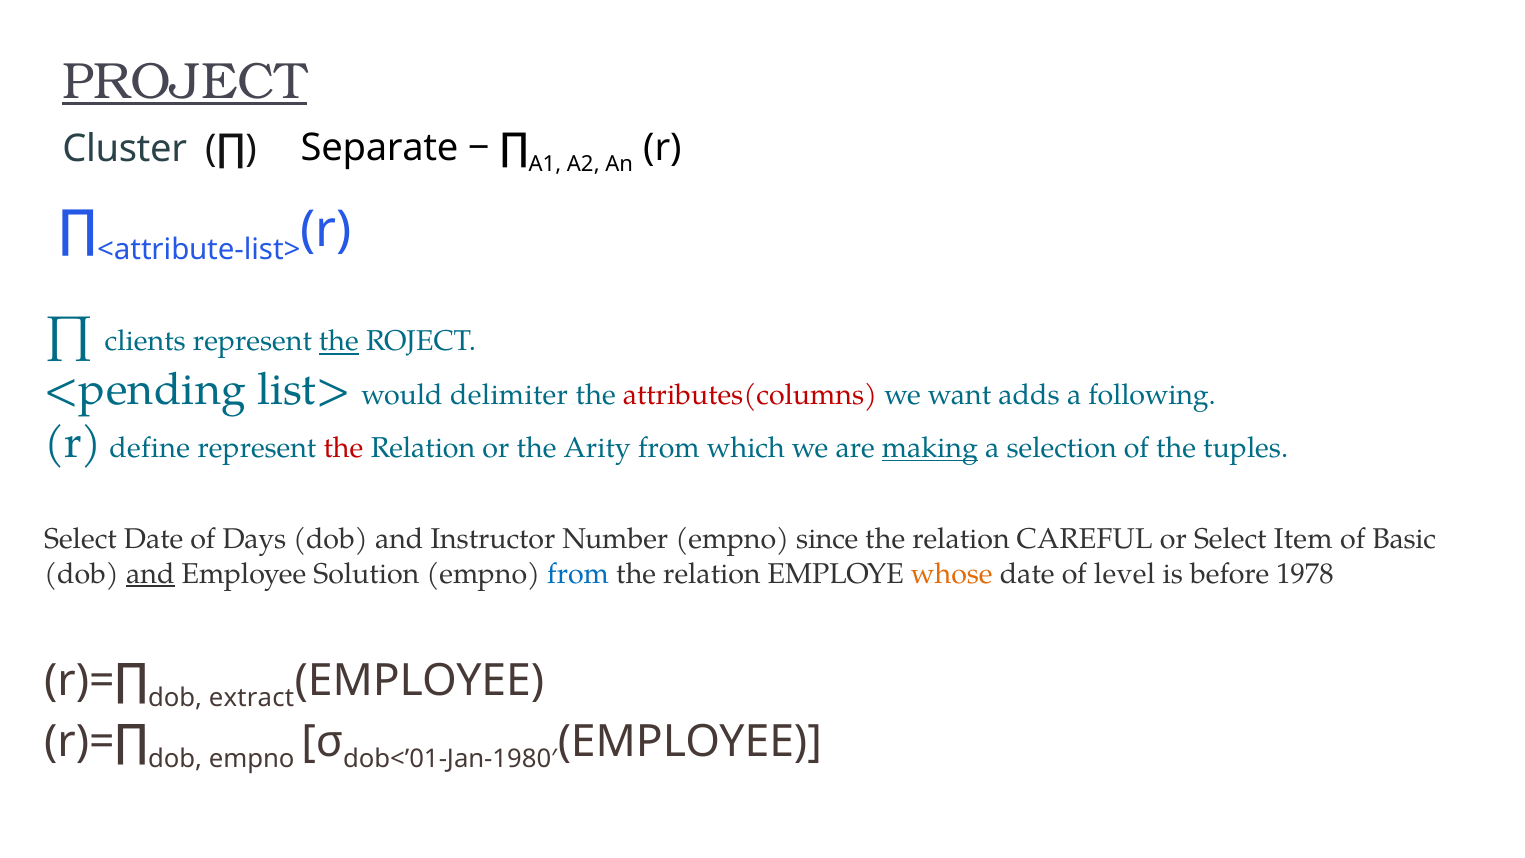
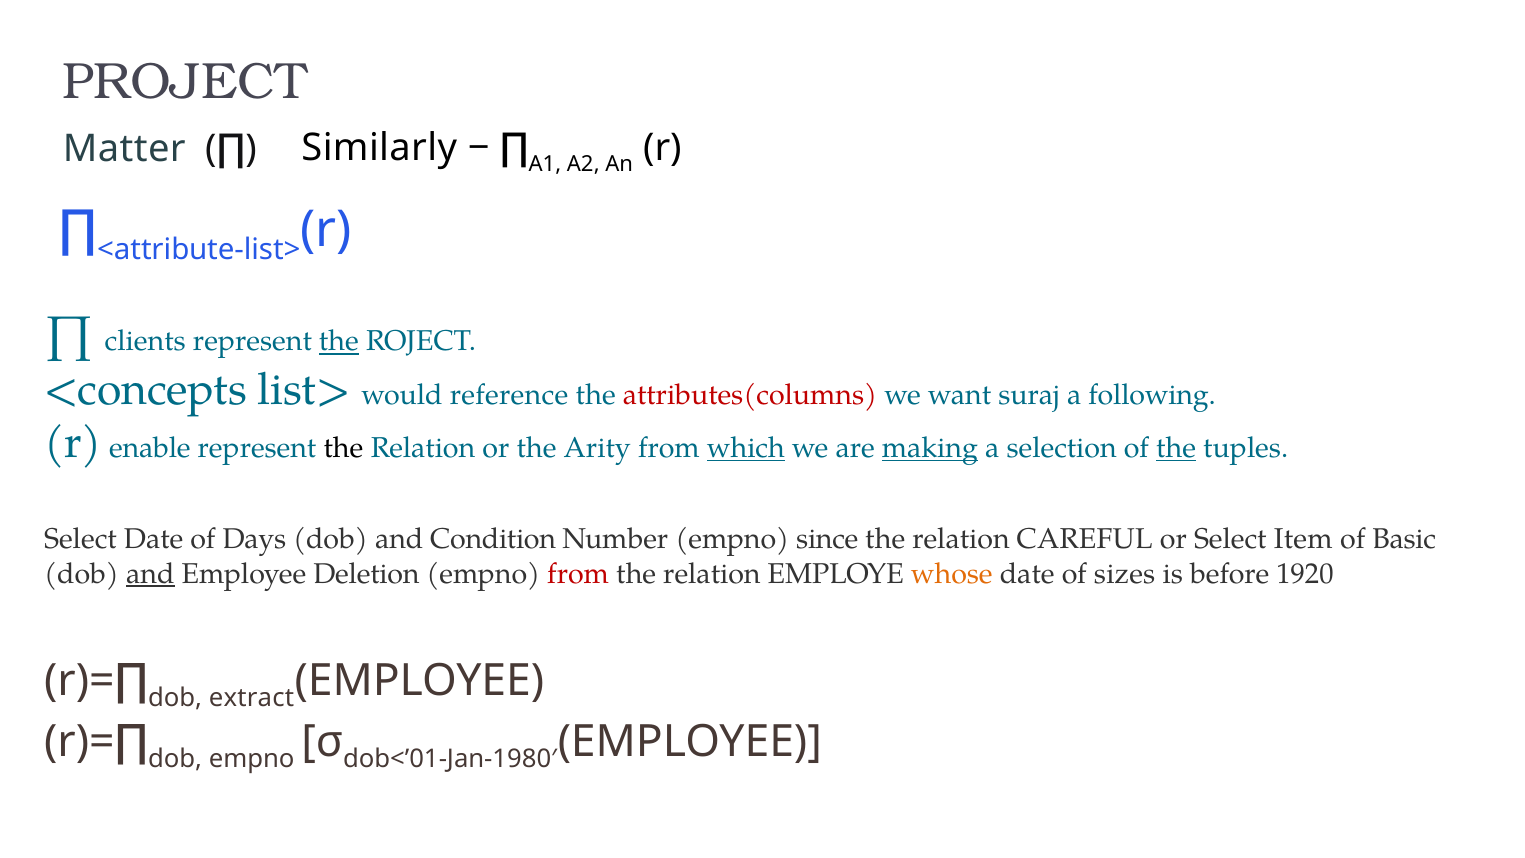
PROJECT underline: present -> none (185, 82)
Separate: Separate -> Similarly (379, 148)
Cluster: Cluster -> Matter (124, 149)
<pending: <pending -> <concepts (146, 390)
delimiter: delimiter -> reference (509, 395)
adds: adds -> suraj (1029, 395)
define: define -> enable (150, 448)
the colour: red -> black (343, 448)
which underline: none -> present (746, 448)
the underline: none -> present (1176, 448)
Instructor: Instructor -> Condition (493, 539)
Solution: Solution -> Deletion (366, 574)
from colour: blue -> red (578, 574)
level: level -> sizes (1125, 574)
1978: 1978 -> 1920 (1305, 574)
